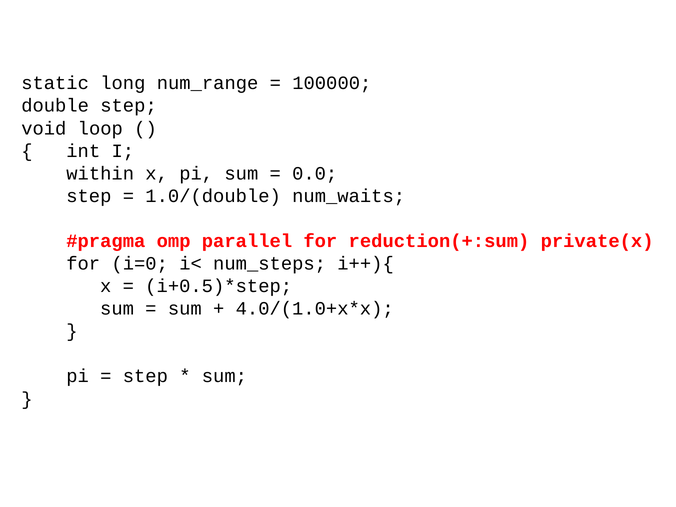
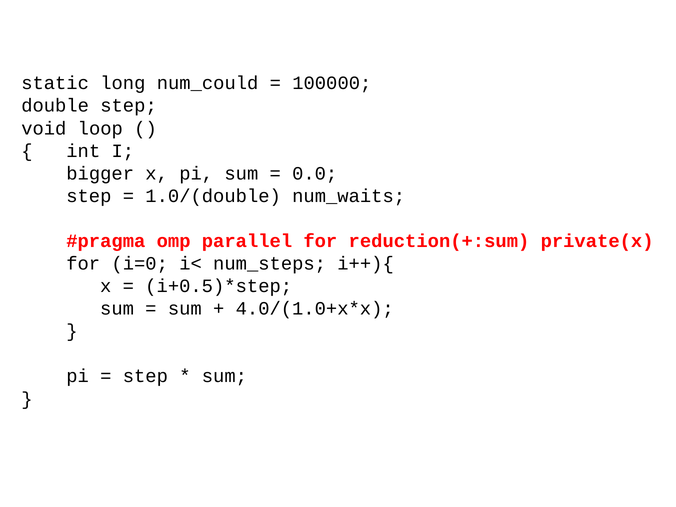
num_range: num_range -> num_could (208, 83)
within: within -> bigger (100, 173)
